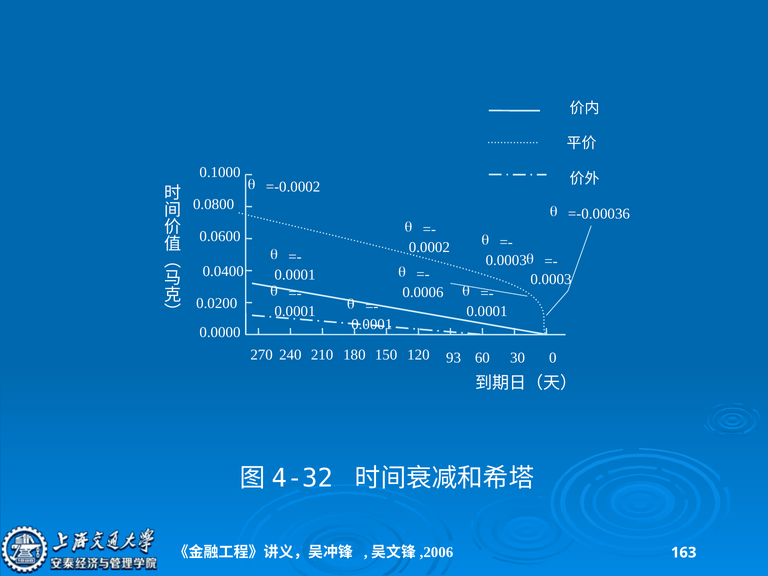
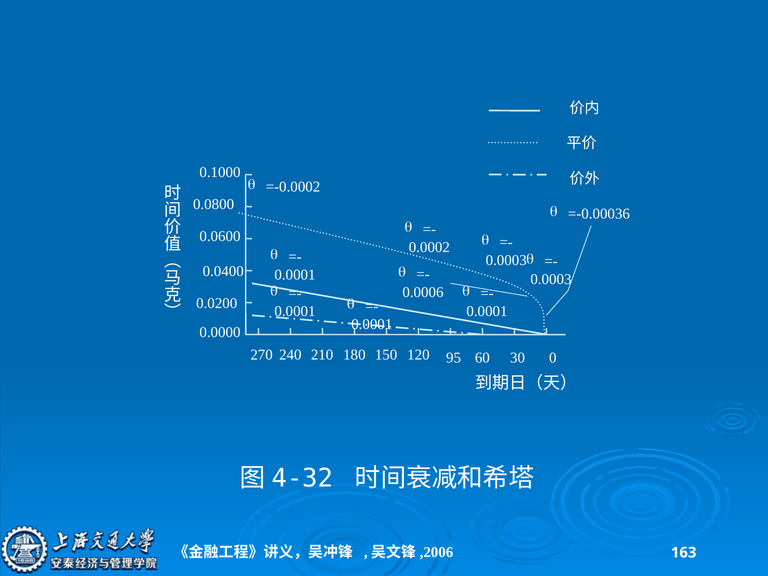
93: 93 -> 95 (454, 358)
